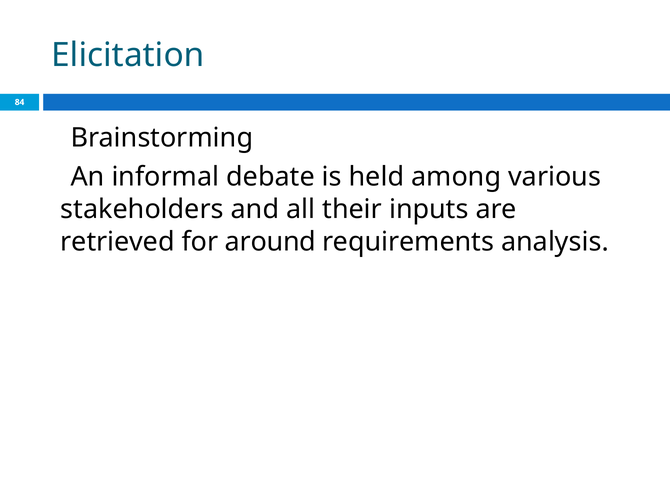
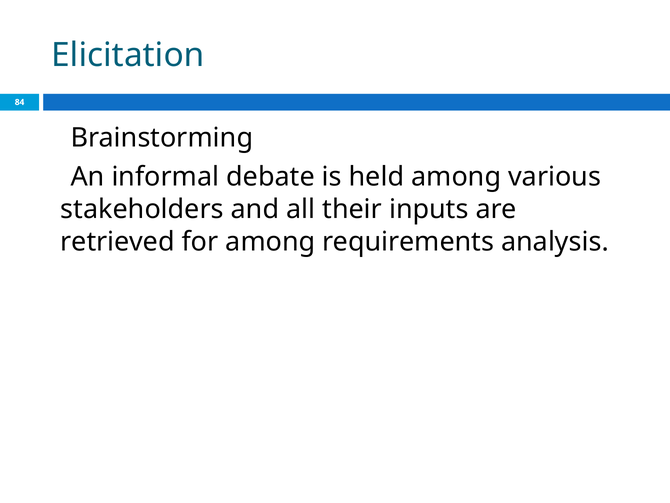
for around: around -> among (270, 242)
